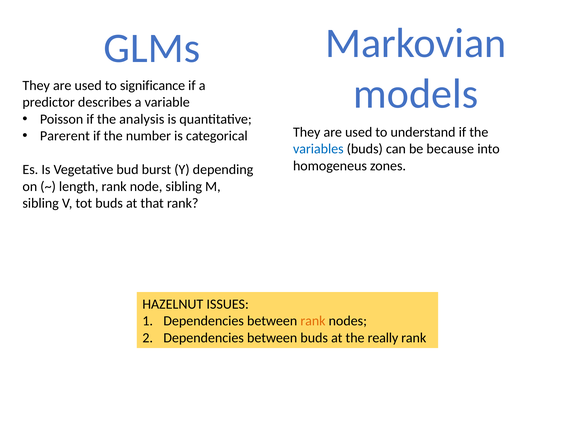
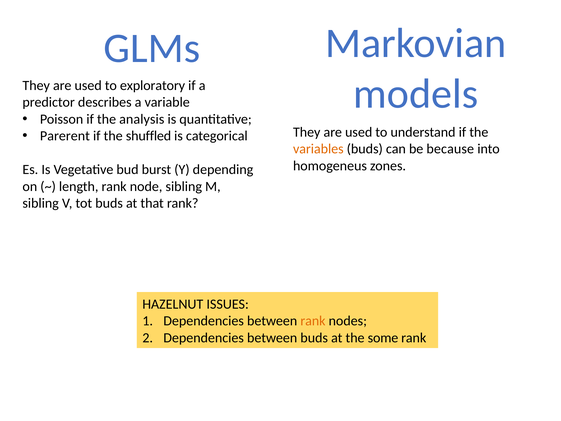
significance: significance -> exploratory (153, 85)
number: number -> shuffled (149, 136)
variables colour: blue -> orange (318, 149)
really: really -> some (383, 338)
